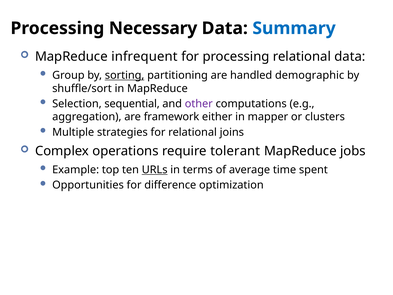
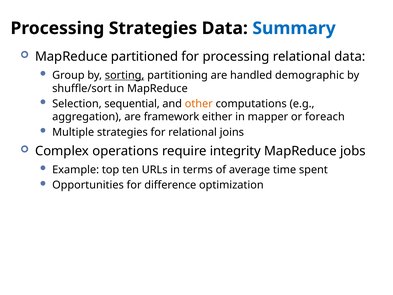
Processing Necessary: Necessary -> Strategies (153, 28)
infrequent: infrequent -> partitioned (145, 57)
other colour: purple -> orange (199, 104)
clusters: clusters -> foreach (325, 117)
tolerant: tolerant -> integrity (235, 151)
URLs underline: present -> none (155, 170)
